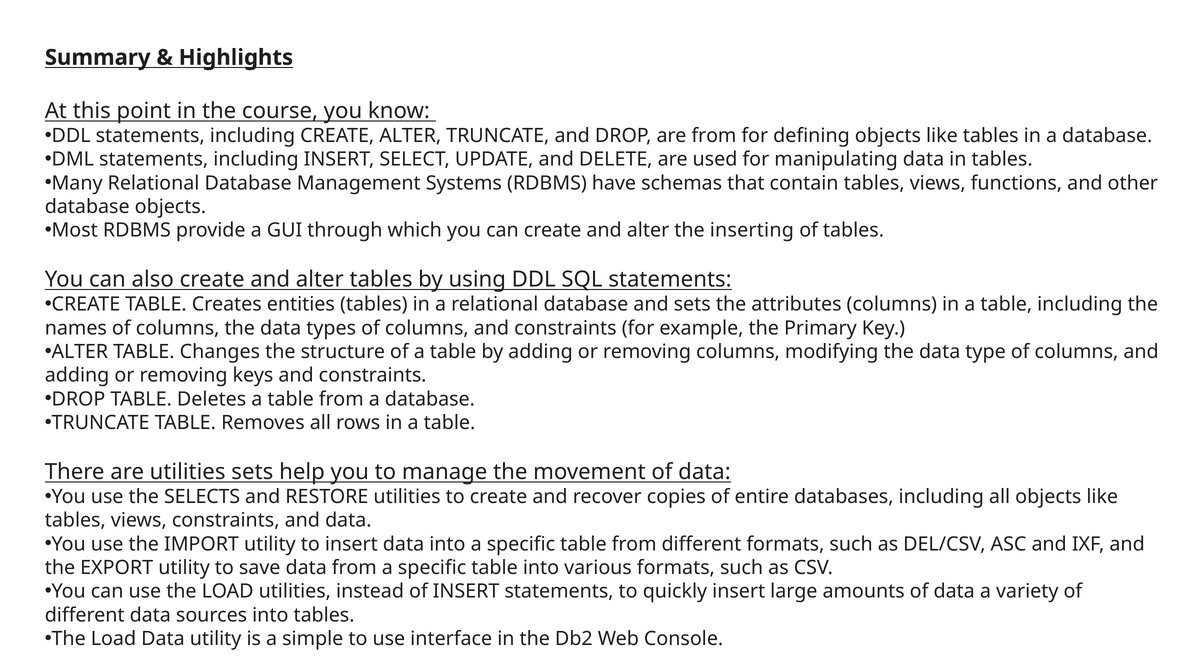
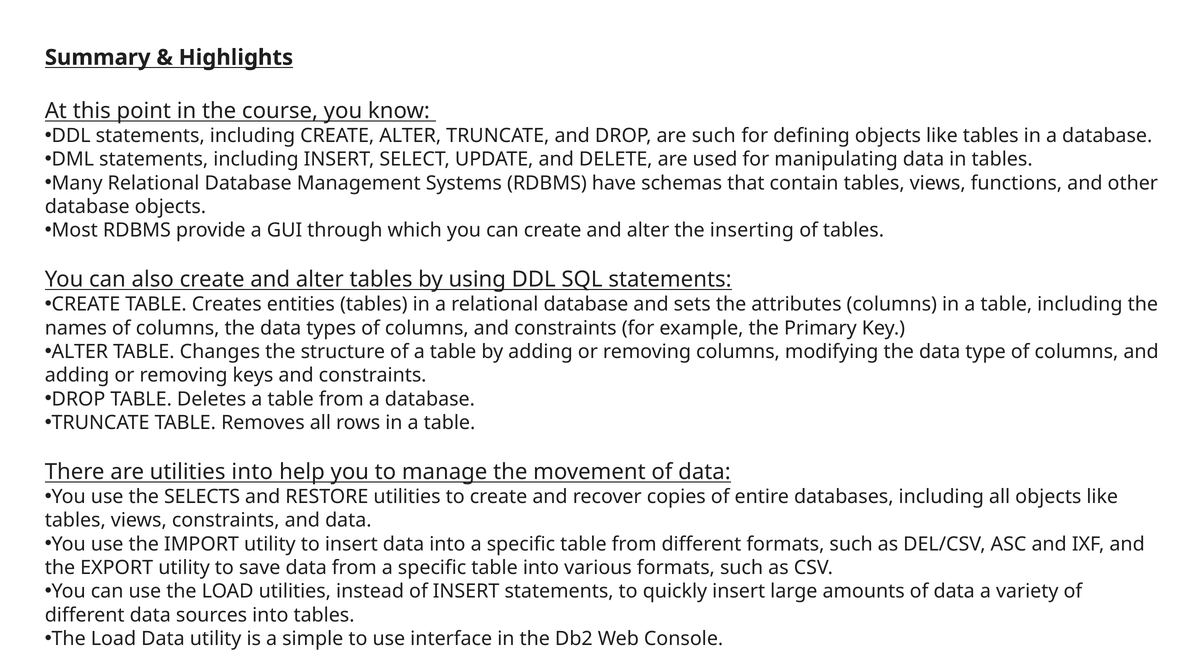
are from: from -> such (714, 136)
utilities sets: sets -> into (252, 472)
